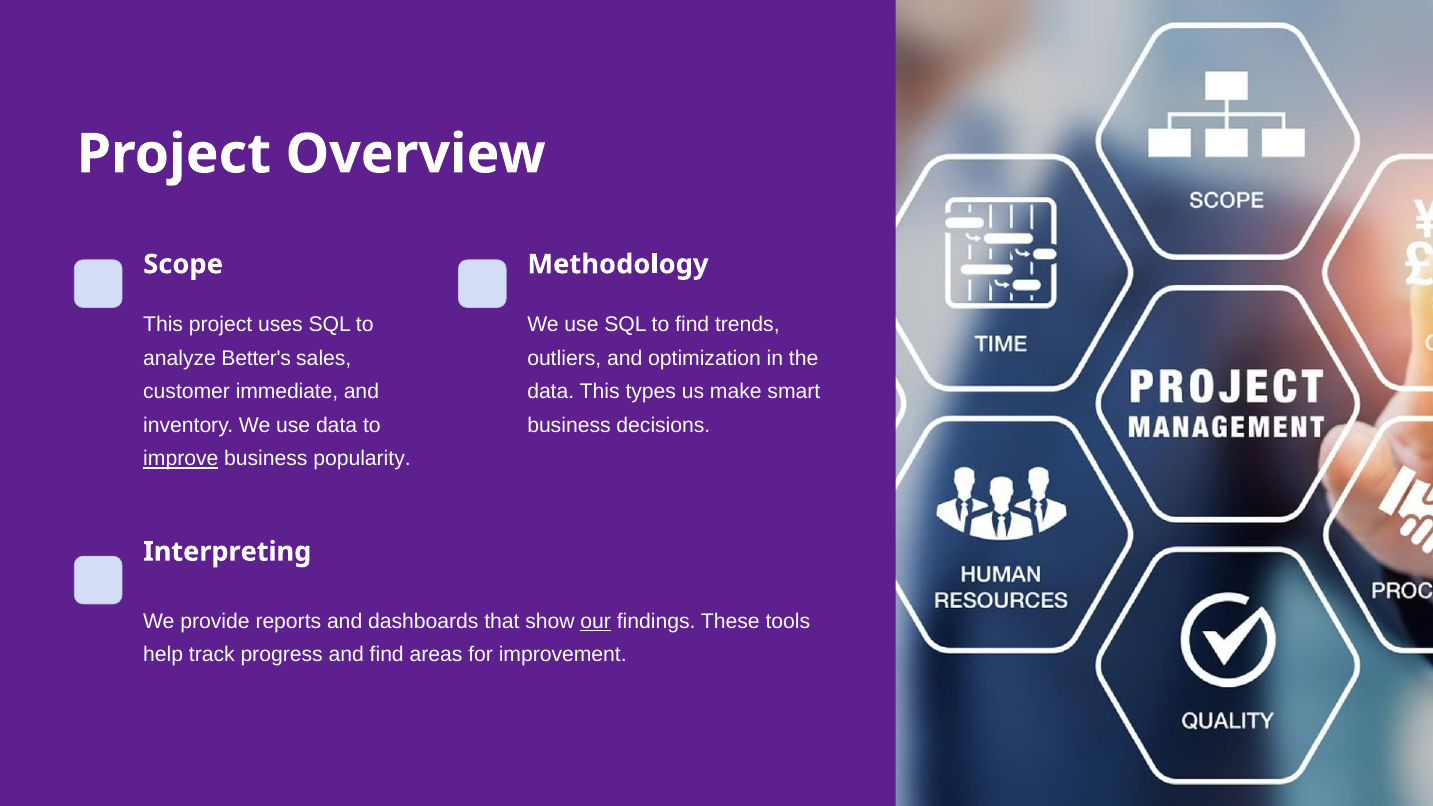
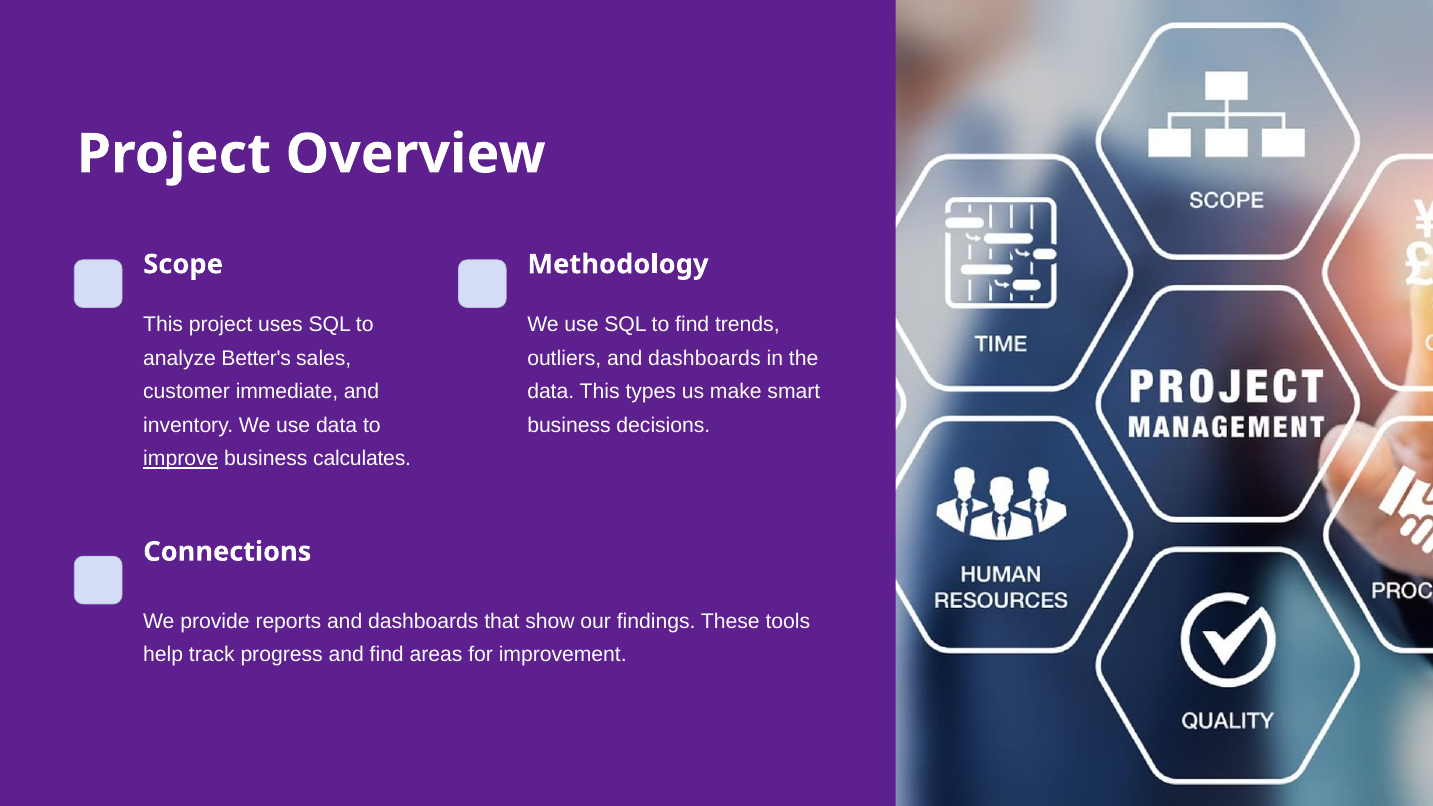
outliers and optimization: optimization -> dashboards (704, 358)
popularity: popularity -> calculates (362, 459)
Interpreting: Interpreting -> Connections (227, 552)
our underline: present -> none (596, 621)
